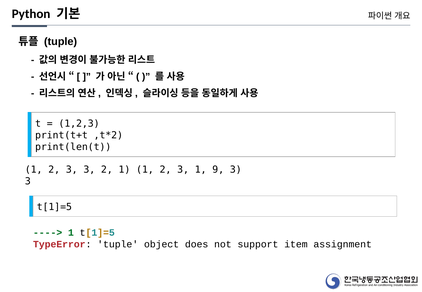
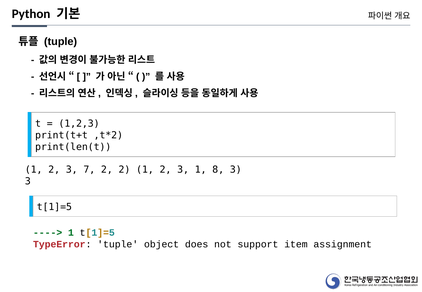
2 3 3: 3 -> 7 (89, 170)
2 1: 1 -> 2 (124, 170)
9: 9 -> 8 (218, 170)
